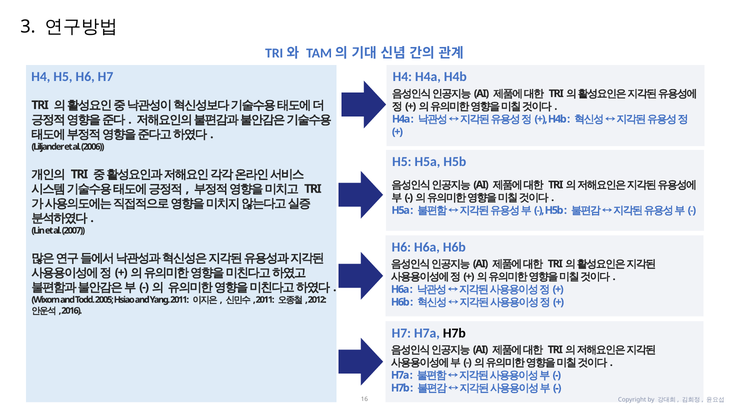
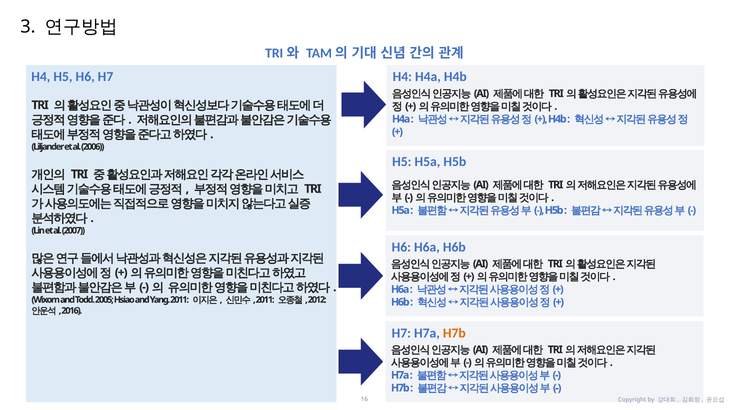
H7b colour: black -> orange (454, 333)
